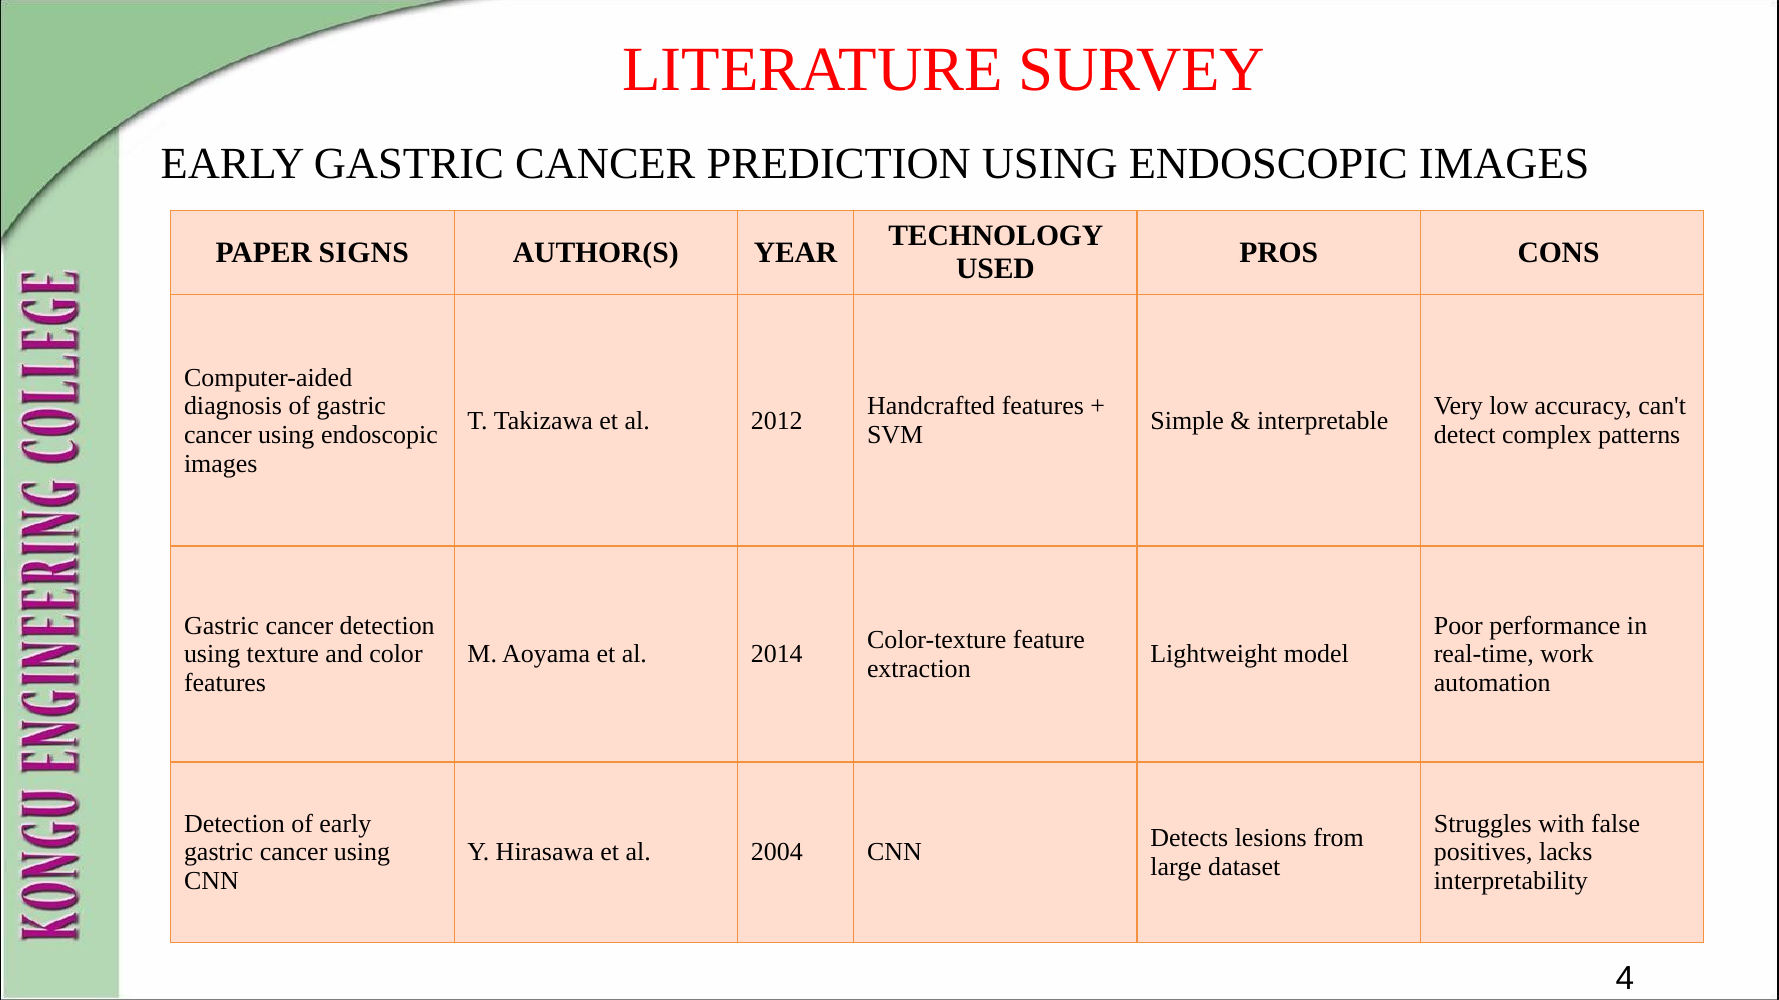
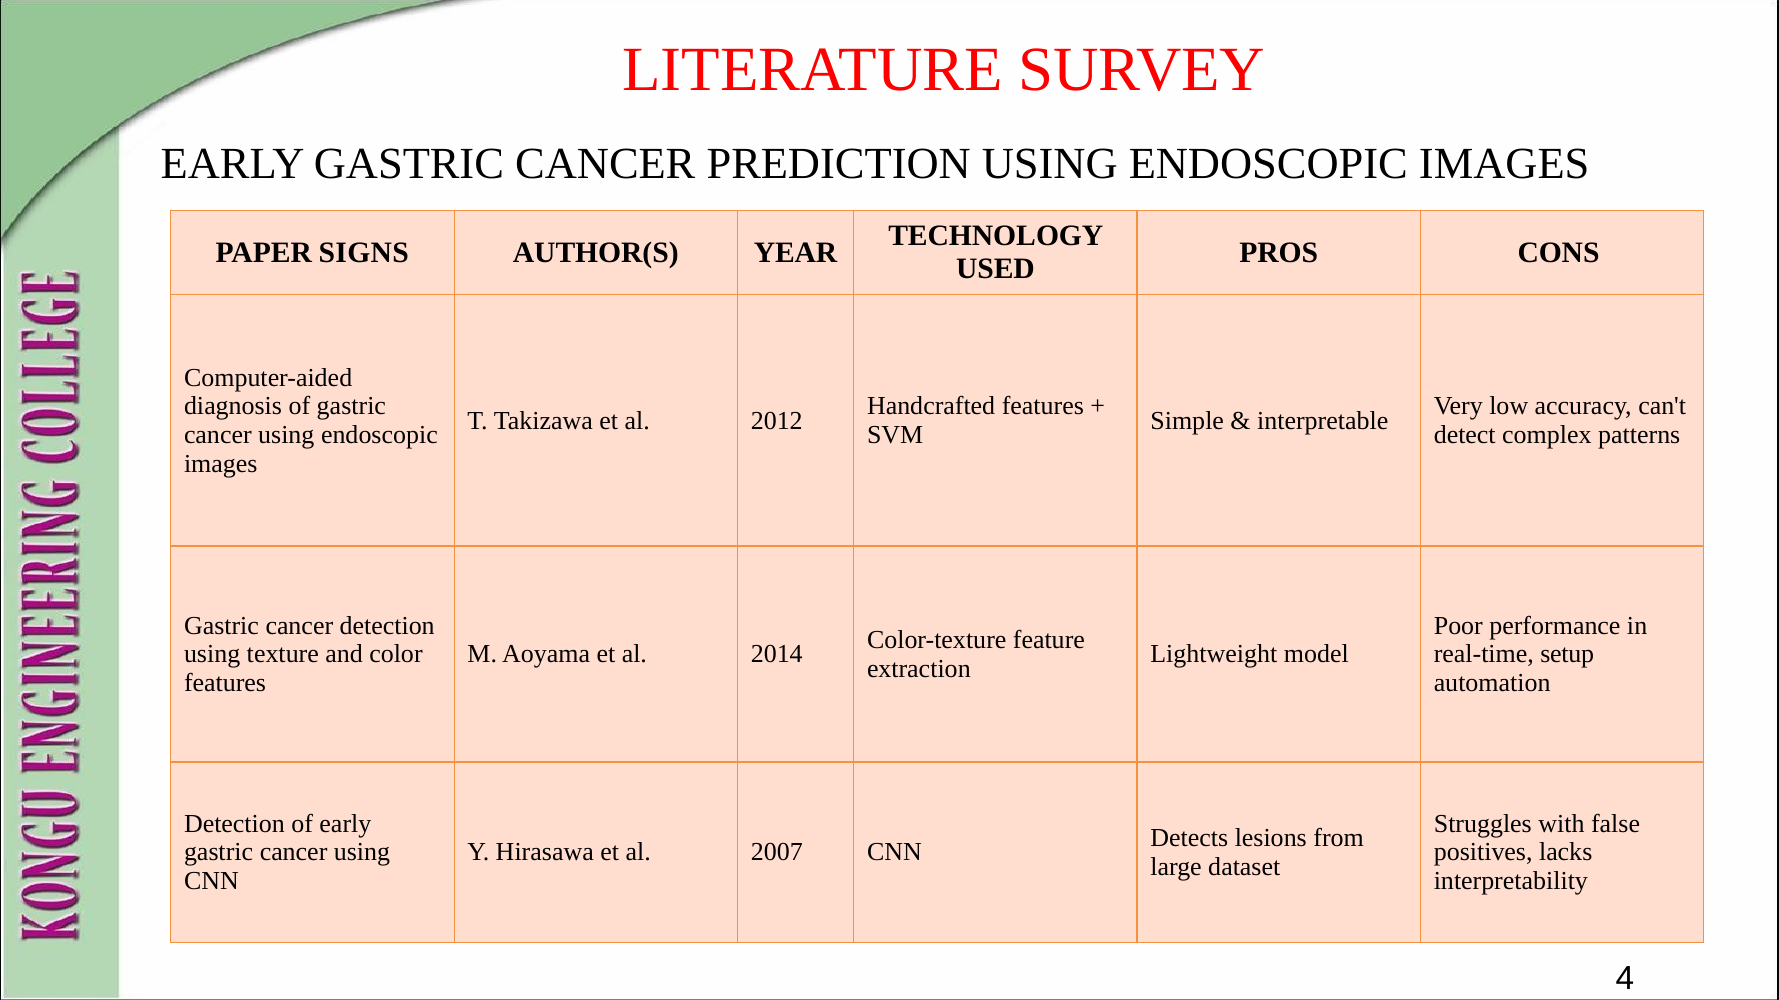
work: work -> setup (1567, 655)
2004: 2004 -> 2007 (777, 853)
